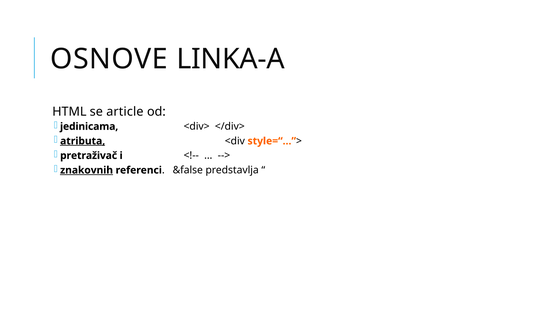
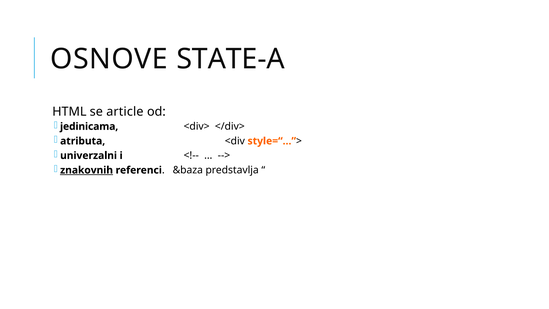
LINKA-A: LINKA-A -> STATE-A (231, 59)
atributa underline: present -> none (83, 141)
pretraživač: pretraživač -> univerzalni (89, 155)
&false: &false -> &baza (188, 170)
